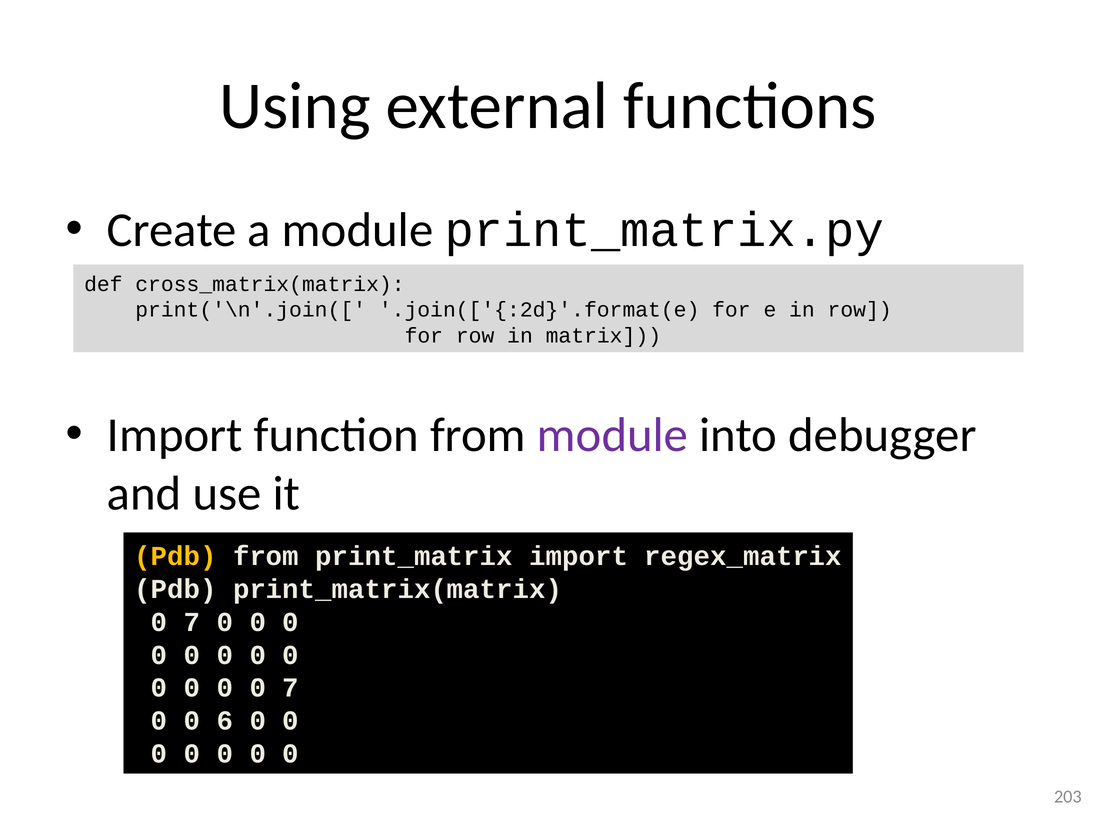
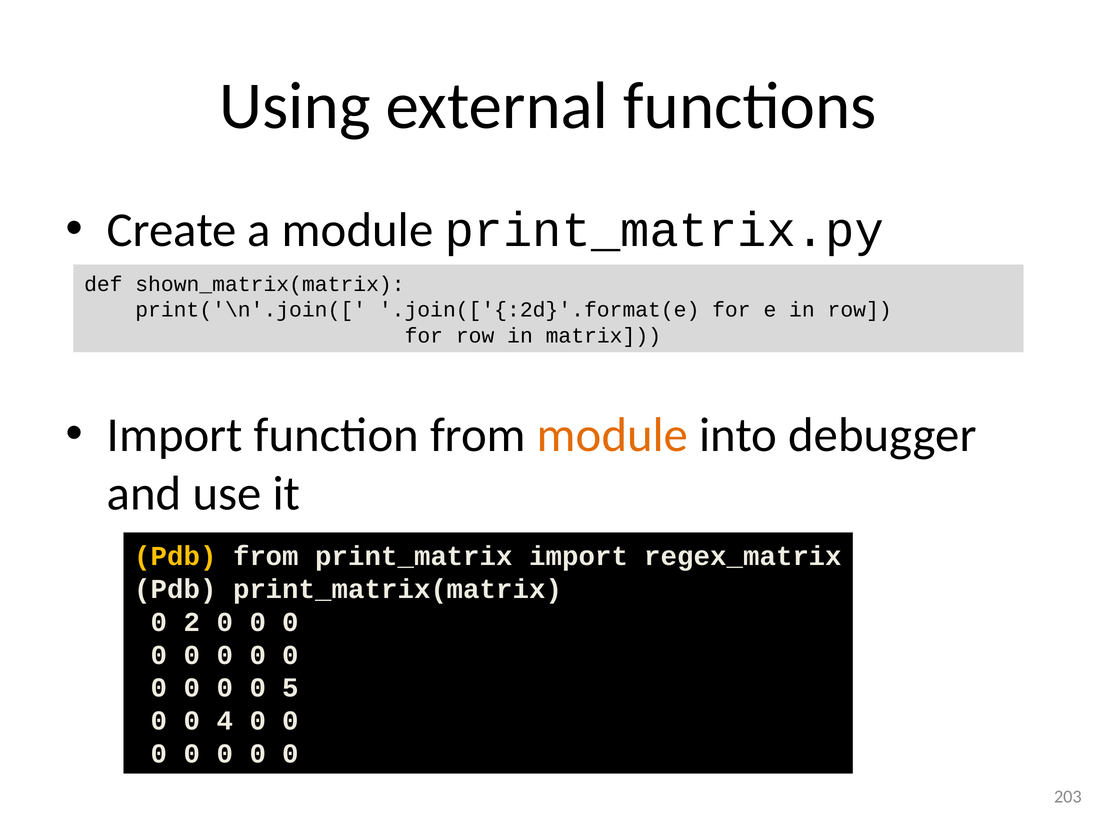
cross_matrix(matrix: cross_matrix(matrix -> shown_matrix(matrix (270, 284)
module colour: purple -> orange (613, 435)
7: 7 -> 2 (192, 622)
0 0 7: 7 -> 5 (291, 688)
6: 6 -> 4 (225, 721)
